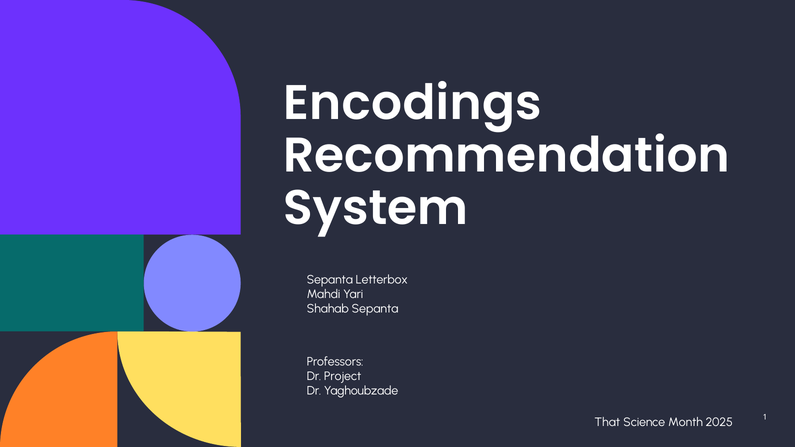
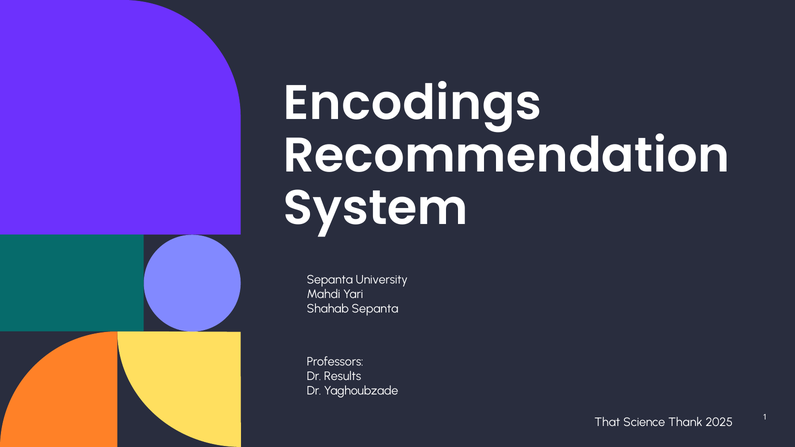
Letterbox: Letterbox -> University (382, 280)
Project: Project -> Results (343, 376)
Month: Month -> Thank (685, 422)
